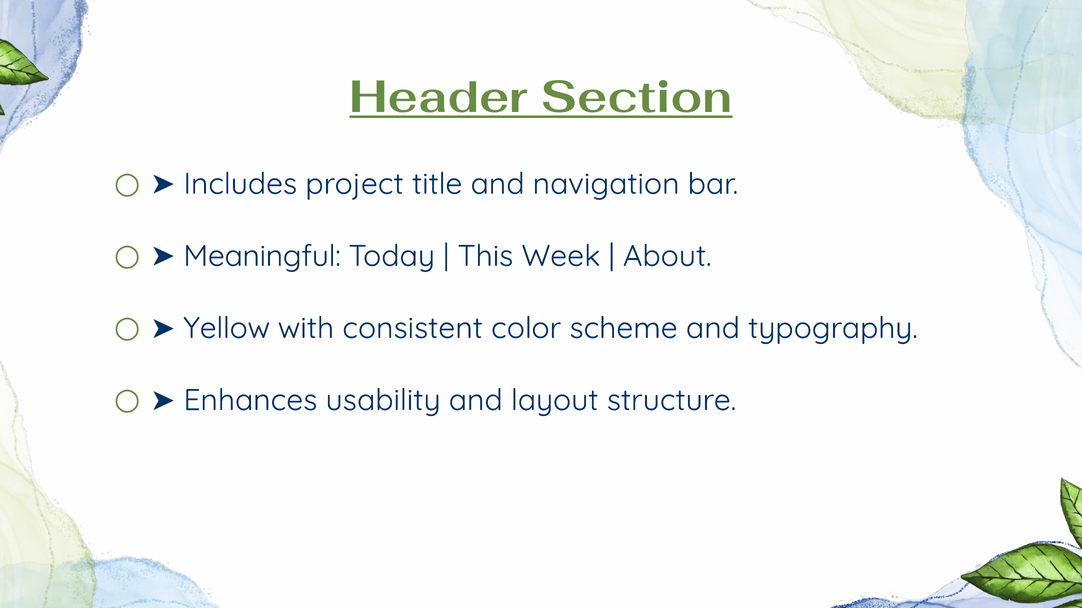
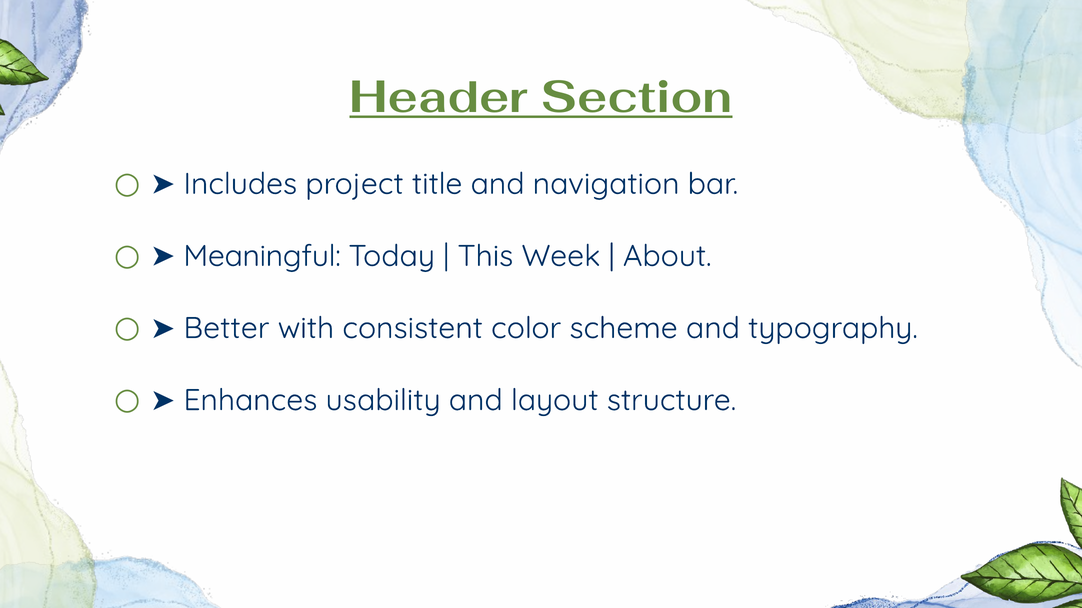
Yellow: Yellow -> Better (226, 328)
